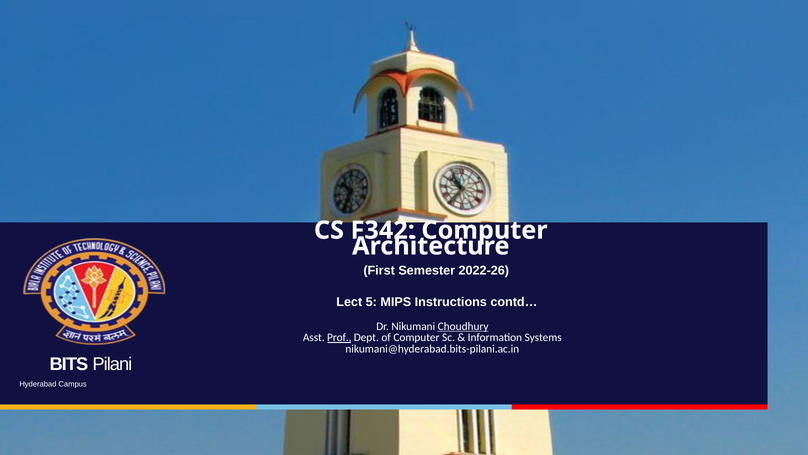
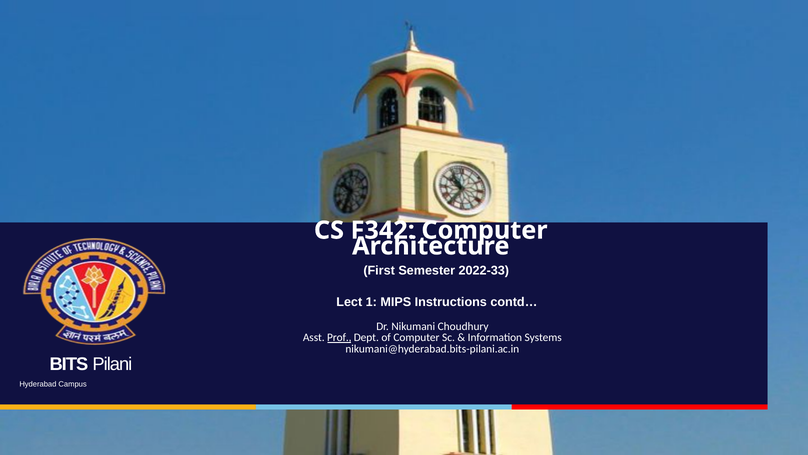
2022-26: 2022-26 -> 2022-33 (484, 270)
5: 5 -> 1 (371, 302)
Choudhury underline: present -> none (463, 326)
